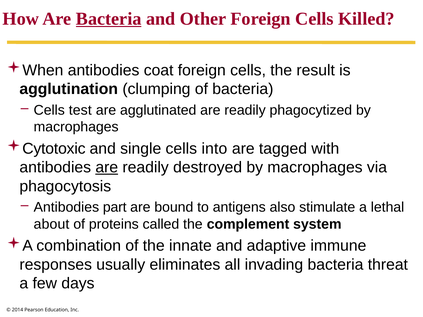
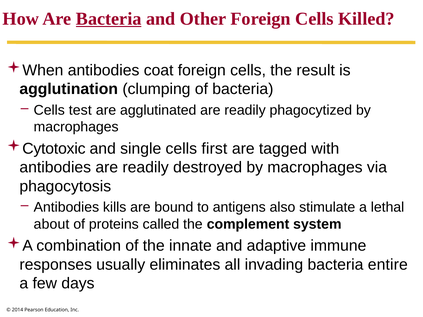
into: into -> first (214, 149)
are underline: present -> none (107, 168)
part: part -> kills (115, 207)
threat: threat -> entire (388, 265)
